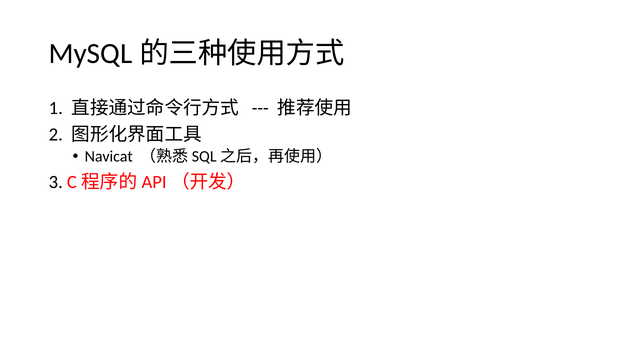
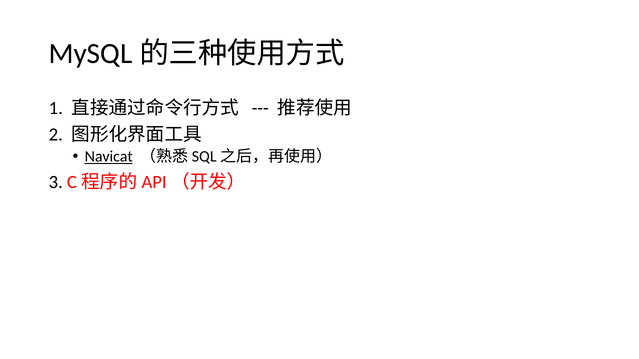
Navicat underline: none -> present (109, 157)
